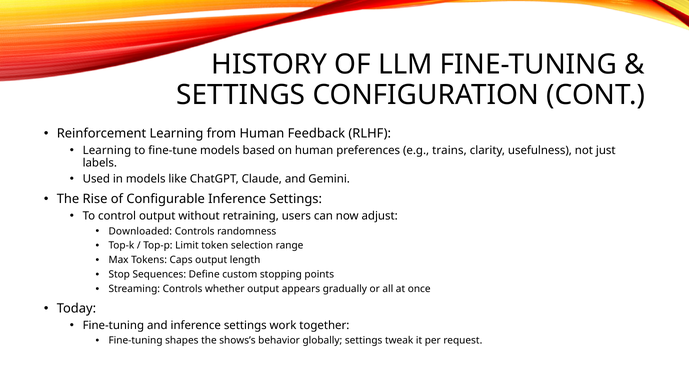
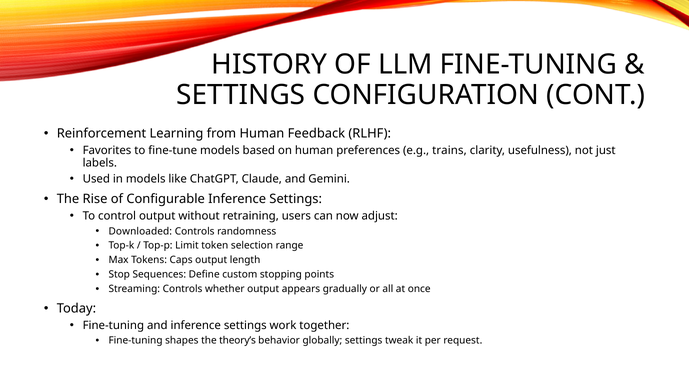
Learning: Learning -> Favorites (107, 150)
shows’s: shows’s -> theory’s (238, 340)
